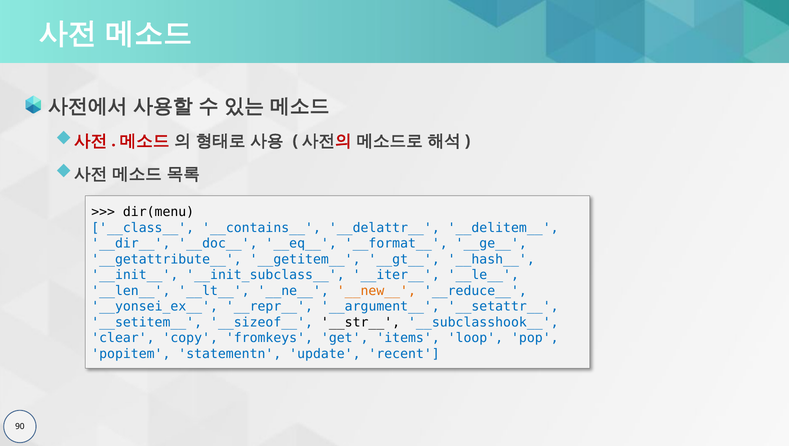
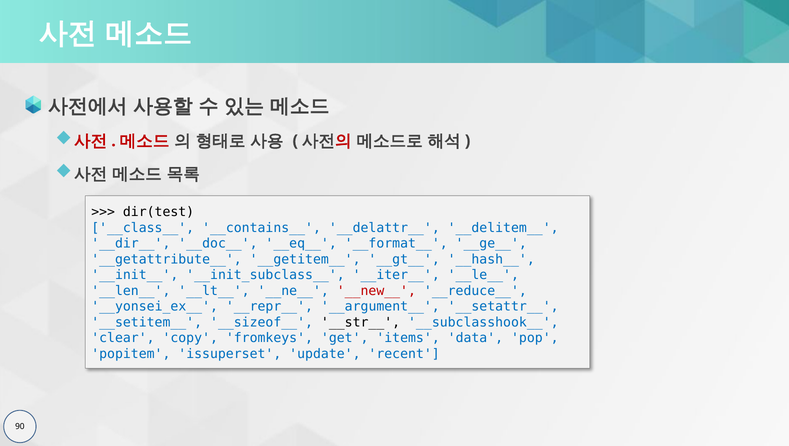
dir(menu: dir(menu -> dir(test (159, 212)
__new__ colour: orange -> red (376, 291)
loop: loop -> data (475, 338)
statementn: statementn -> issuperset (230, 354)
